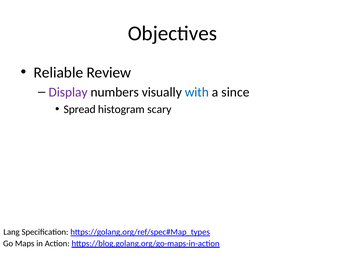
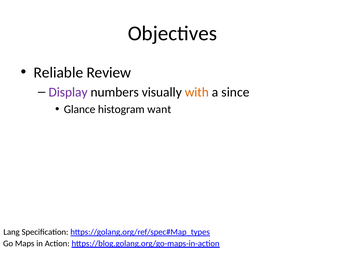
with colour: blue -> orange (197, 92)
Spread: Spread -> Glance (80, 109)
scary: scary -> want (159, 109)
